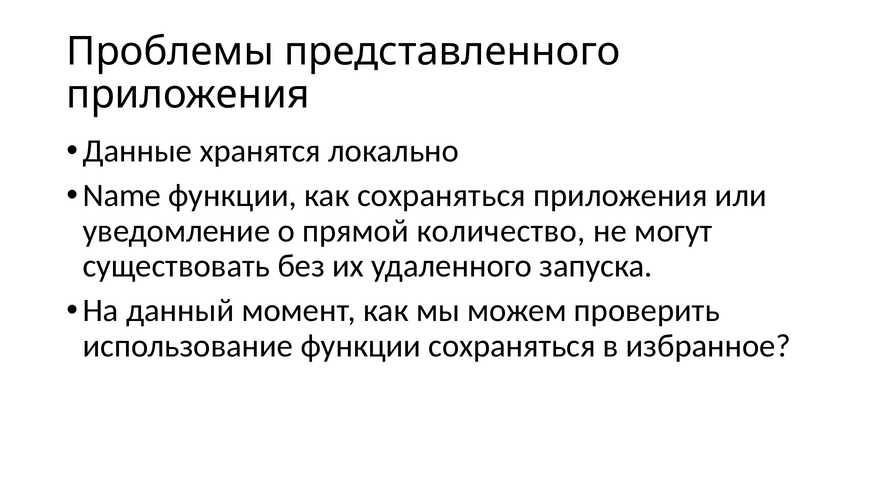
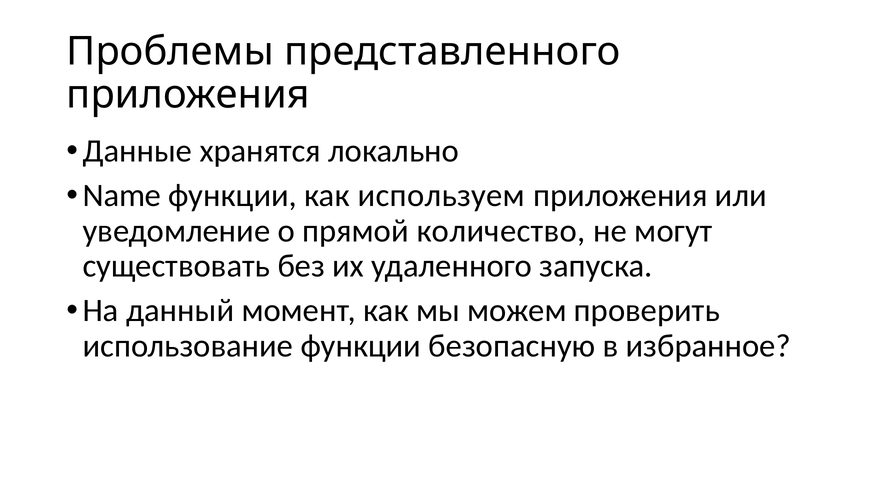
как сохраняться: сохраняться -> используем (441, 195)
функции сохраняться: сохраняться -> безопасную (512, 346)
